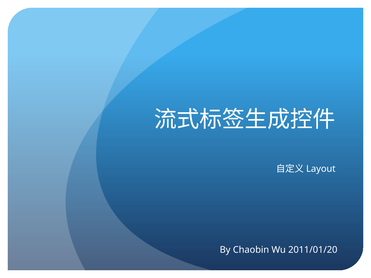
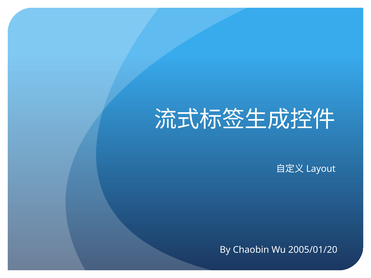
2011/01/20: 2011/01/20 -> 2005/01/20 (313, 250)
